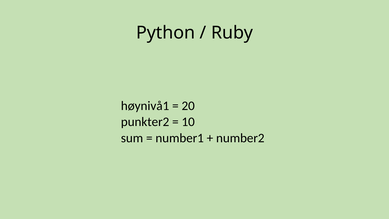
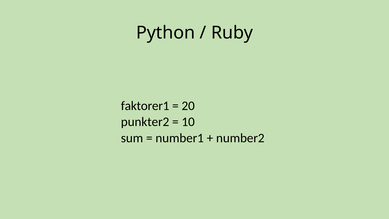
høynivå1: høynivå1 -> faktorer1 (145, 106)
